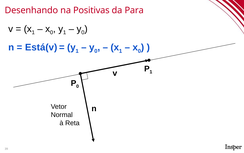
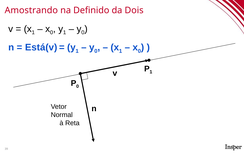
Desenhando: Desenhando -> Amostrando (31, 10)
Positivas: Positivas -> Definido (91, 10)
Para: Para -> Dois (134, 10)
